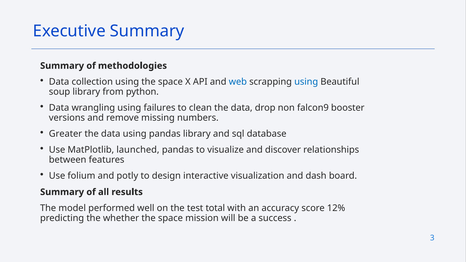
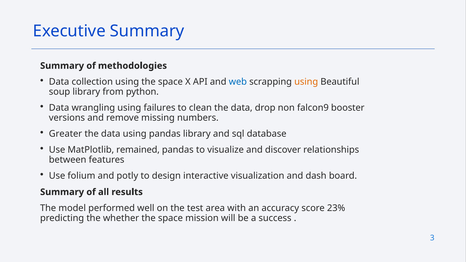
using colour: blue -> orange (306, 82)
launched: launched -> remained (138, 150)
total: total -> area (215, 208)
12%: 12% -> 23% (336, 208)
